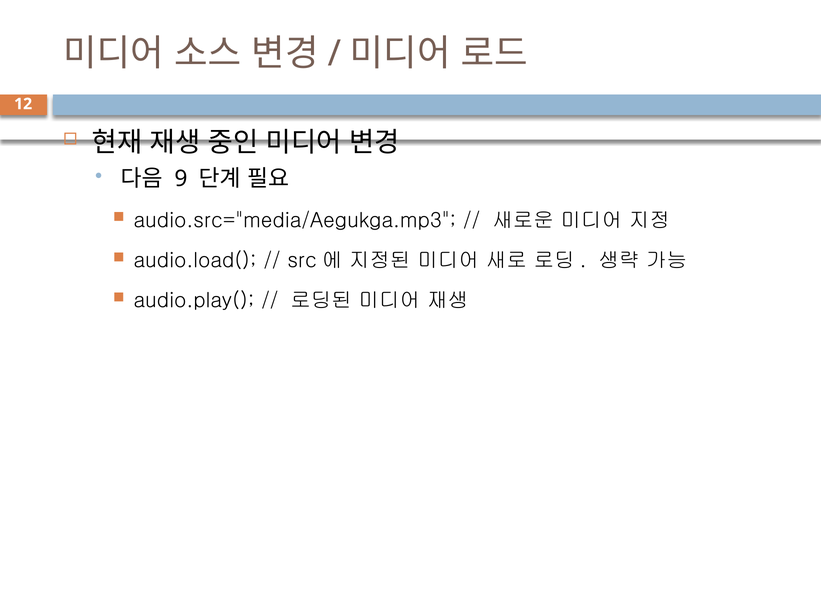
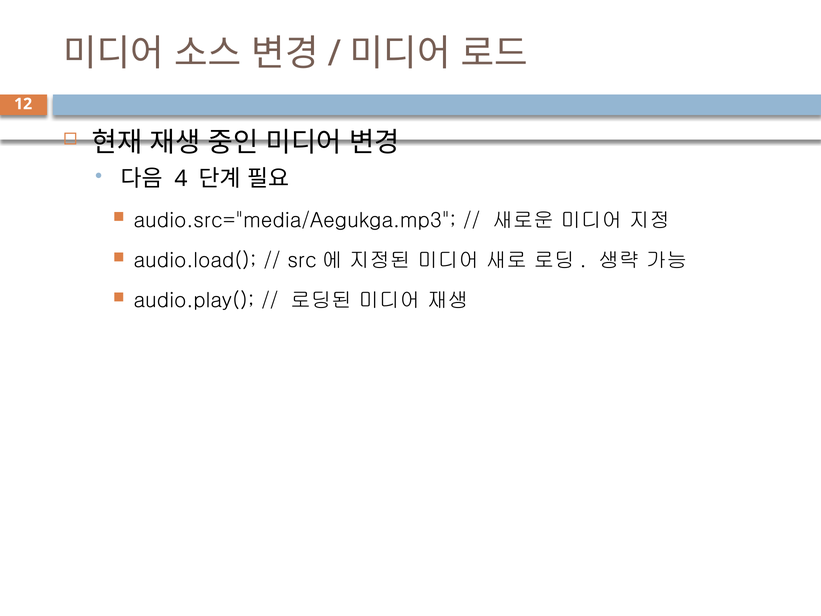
9: 9 -> 4 (181, 179)
